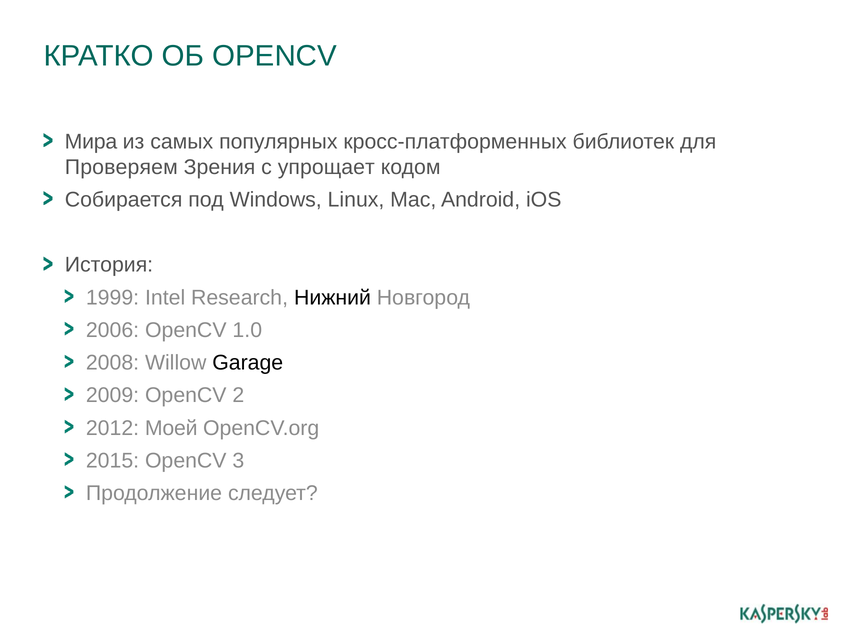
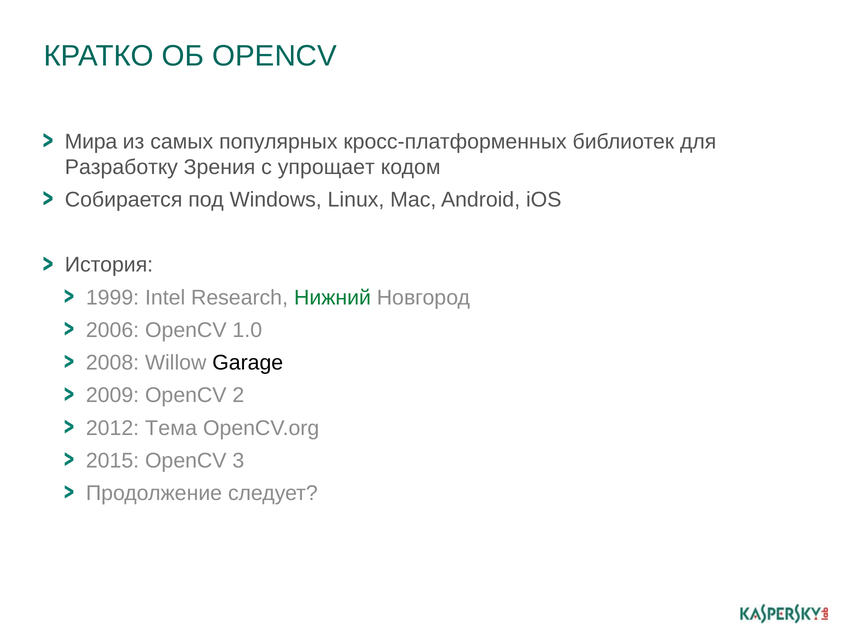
Проверяем: Проверяем -> Разработку (121, 167)
Нижний colour: black -> green (332, 298)
Моей: Моей -> Тема (171, 428)
